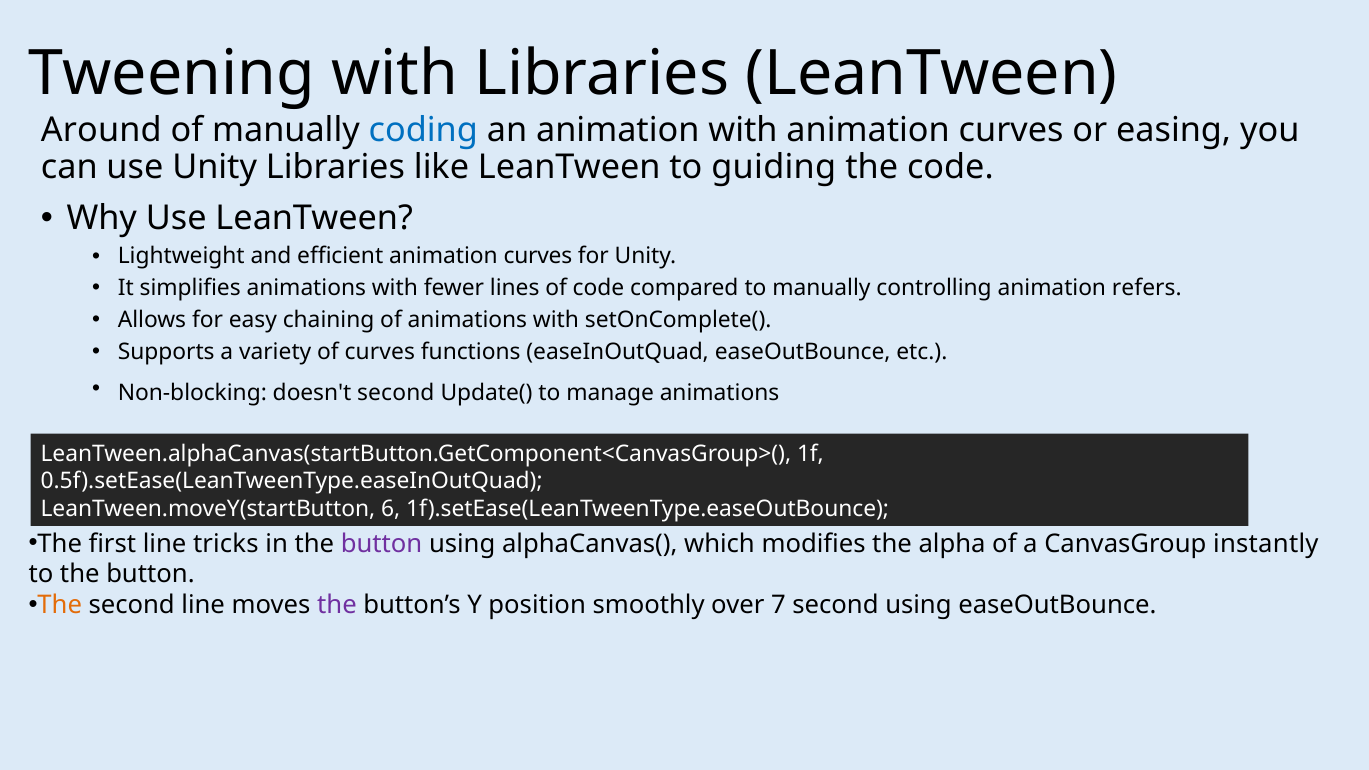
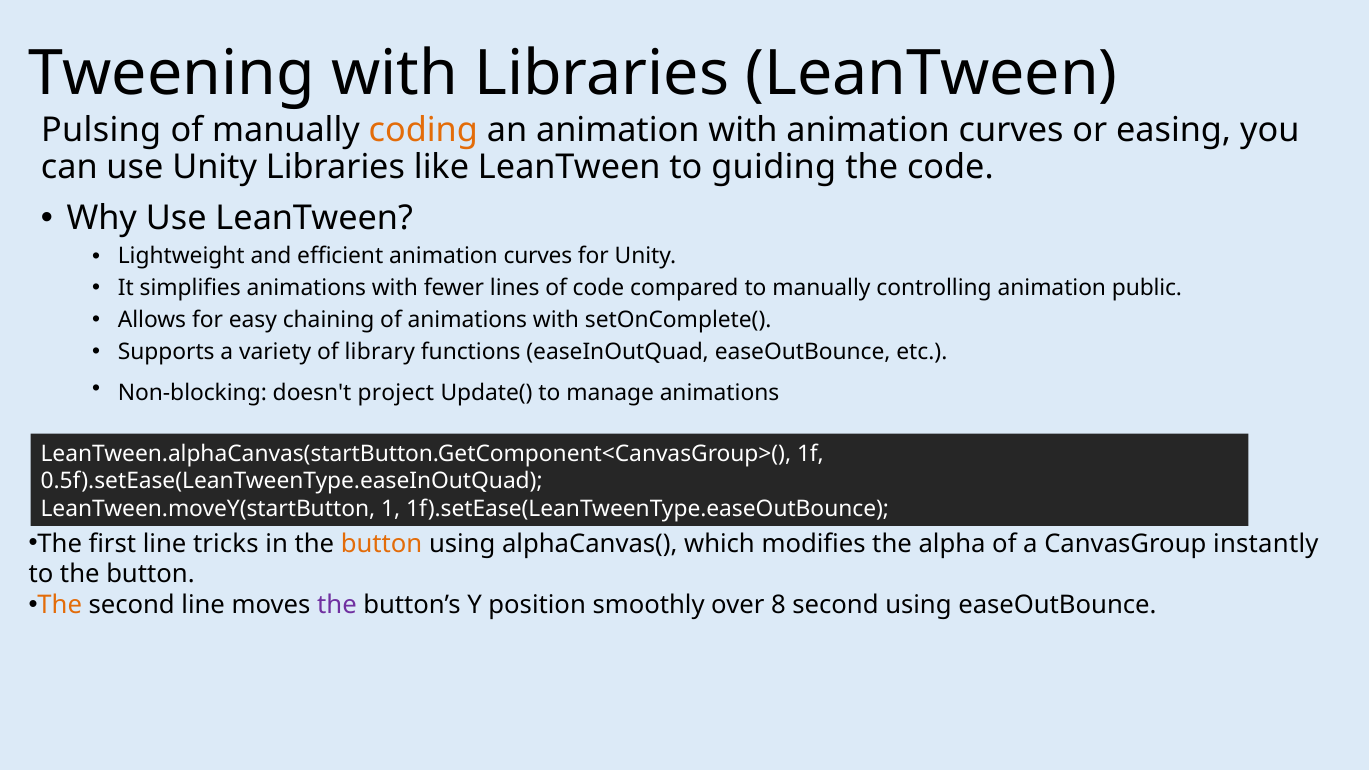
Around: Around -> Pulsing (101, 130)
coding colour: blue -> orange (423, 130)
refers: refers -> public (1147, 288)
of curves: curves -> library (380, 352)
doesn't second: second -> project (396, 393)
6: 6 -> 1 (391, 509)
button colour: purple -> orange (382, 544)
7: 7 -> 8 (778, 605)
